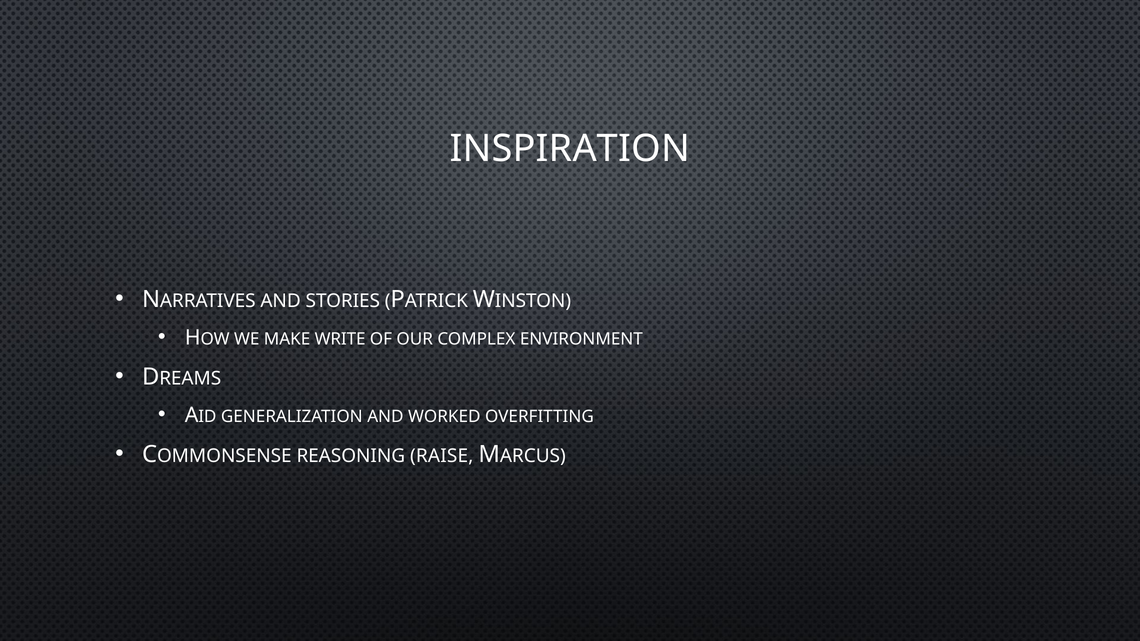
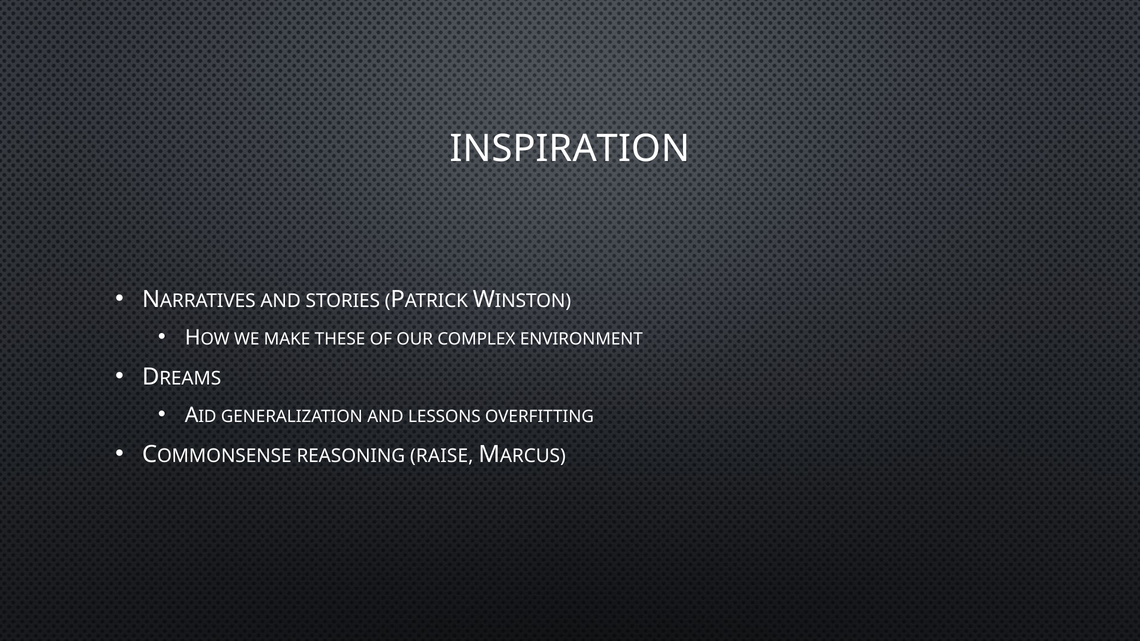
WRITE: WRITE -> THESE (340, 339)
WORKED: WORKED -> LESSONS (444, 417)
